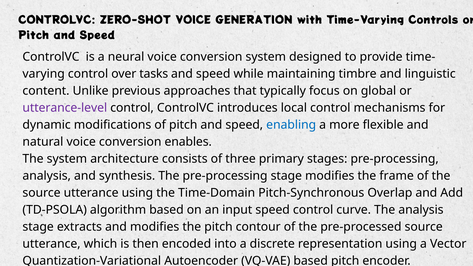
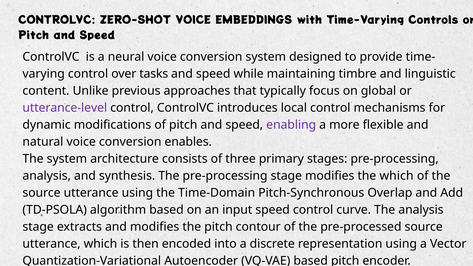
GENERATION: GENERATION -> EMBEDDINGS (254, 20)
enabling colour: blue -> purple (291, 125)
the frame: frame -> which (397, 176)
